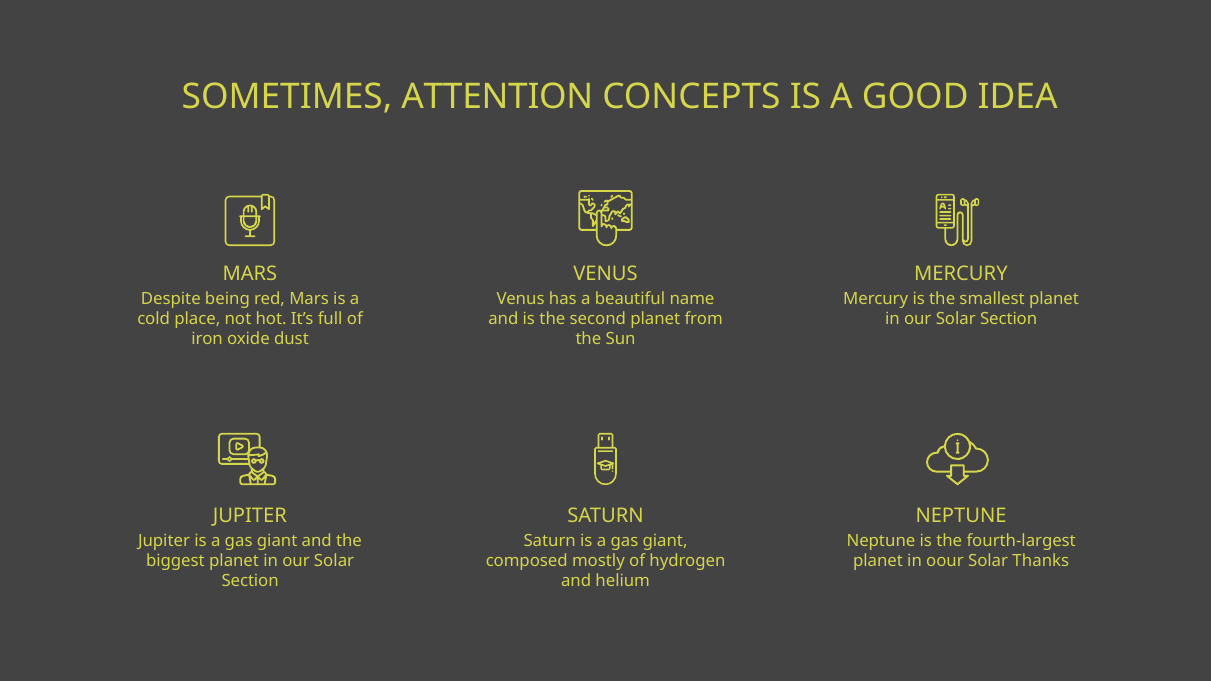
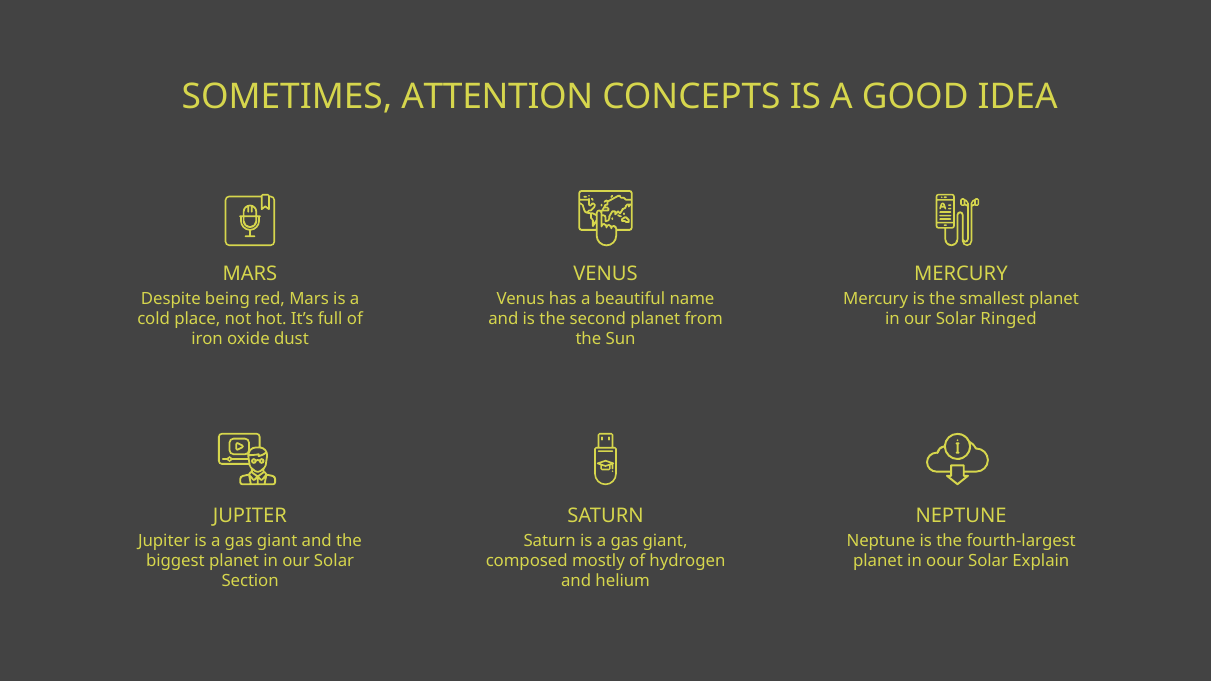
Section: Section -> Ringed (1009, 319)
Thanks: Thanks -> Explain (1041, 561)
